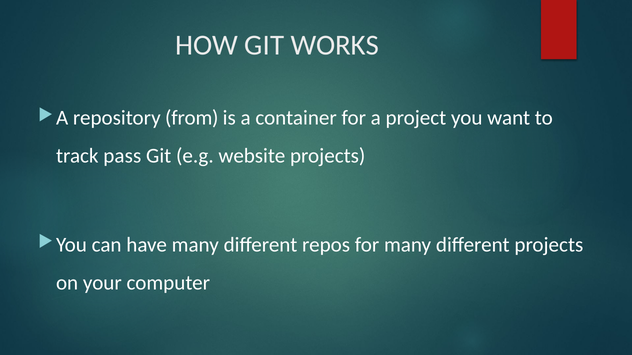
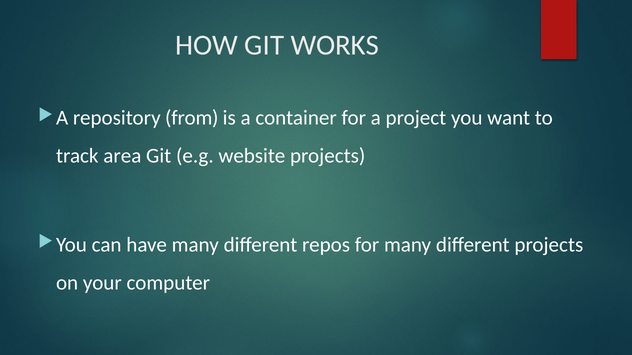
pass: pass -> area (122, 156)
